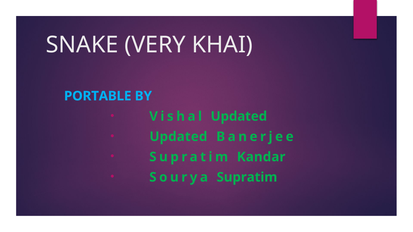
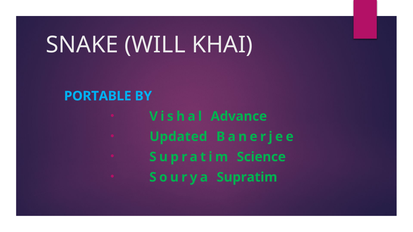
VERY: VERY -> WILL (155, 45)
Vishal Updated: Updated -> Advance (239, 116)
Kandar: Kandar -> Science (261, 157)
